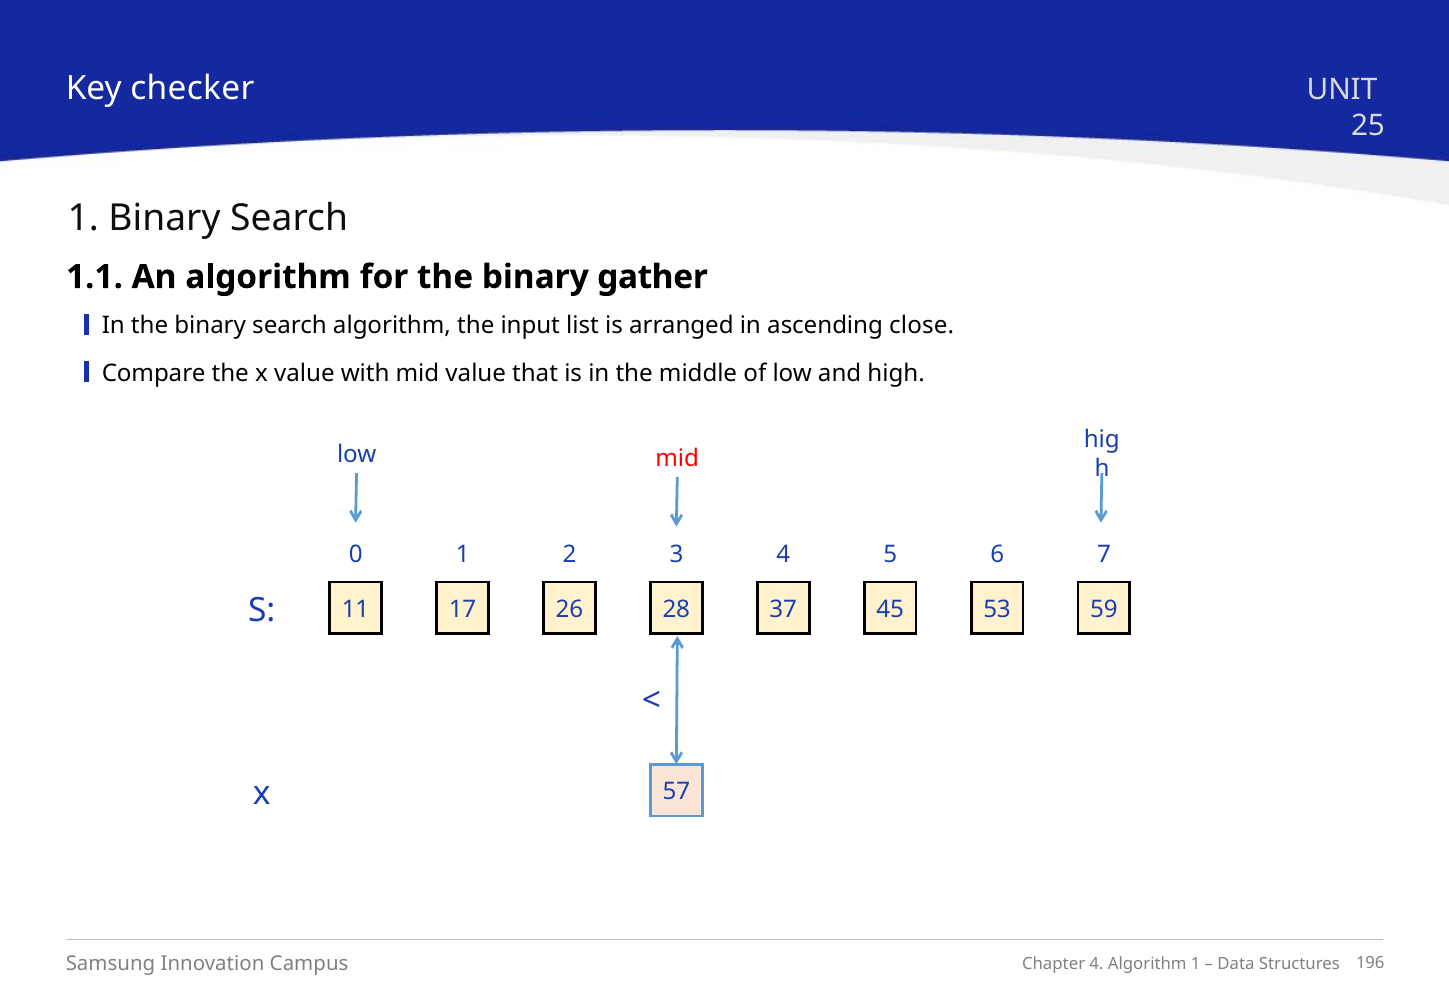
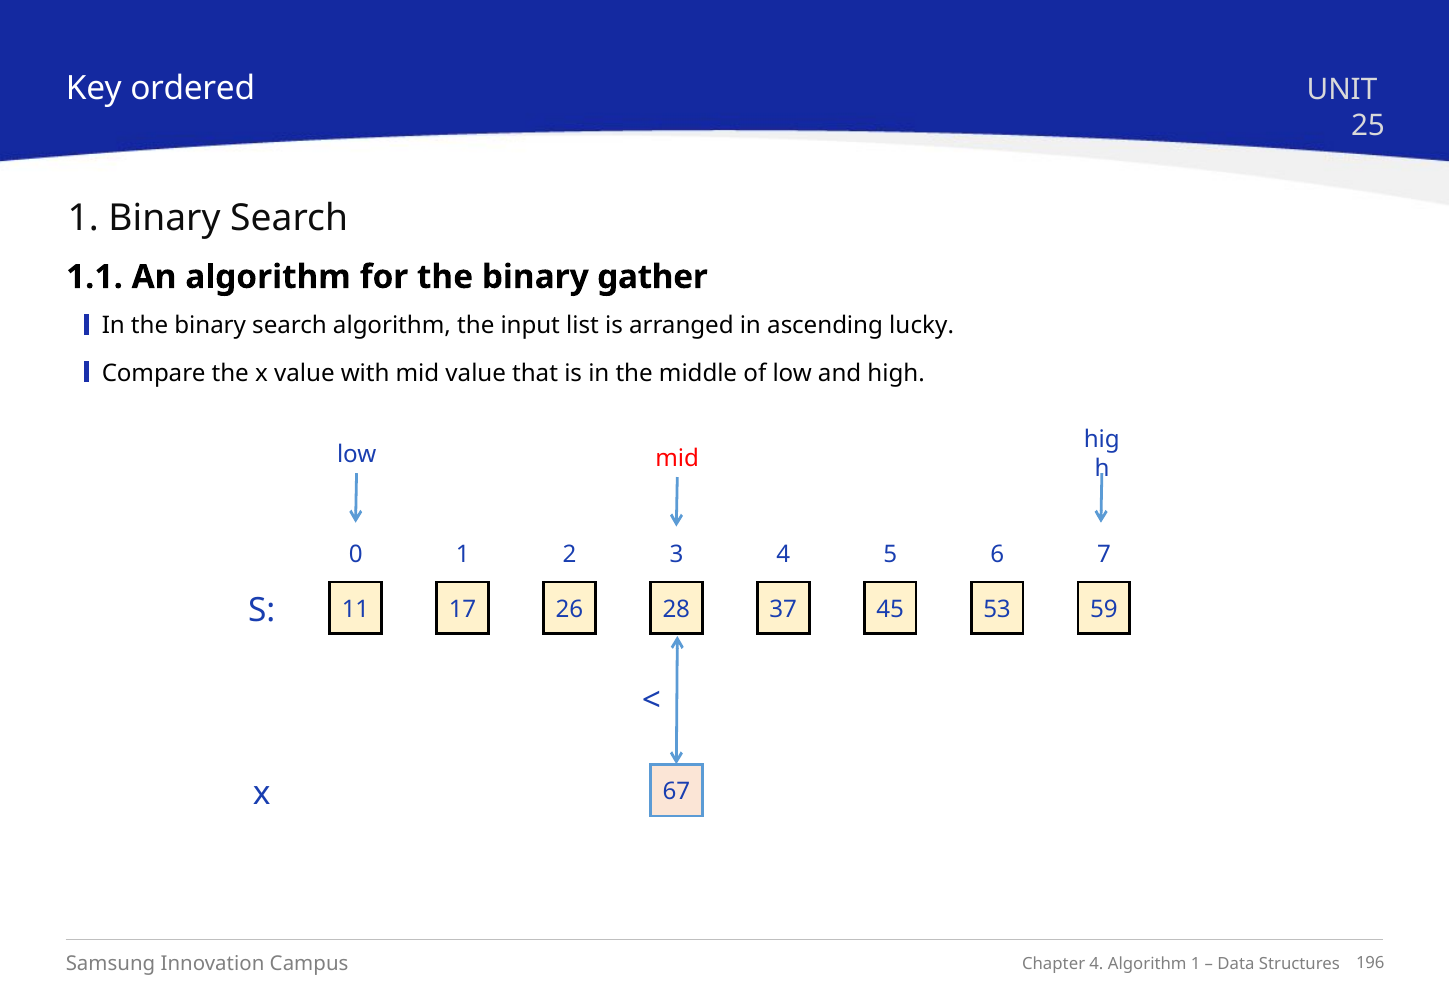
checker: checker -> ordered (193, 88)
close: close -> lucky (922, 326)
57: 57 -> 67 (676, 792)
